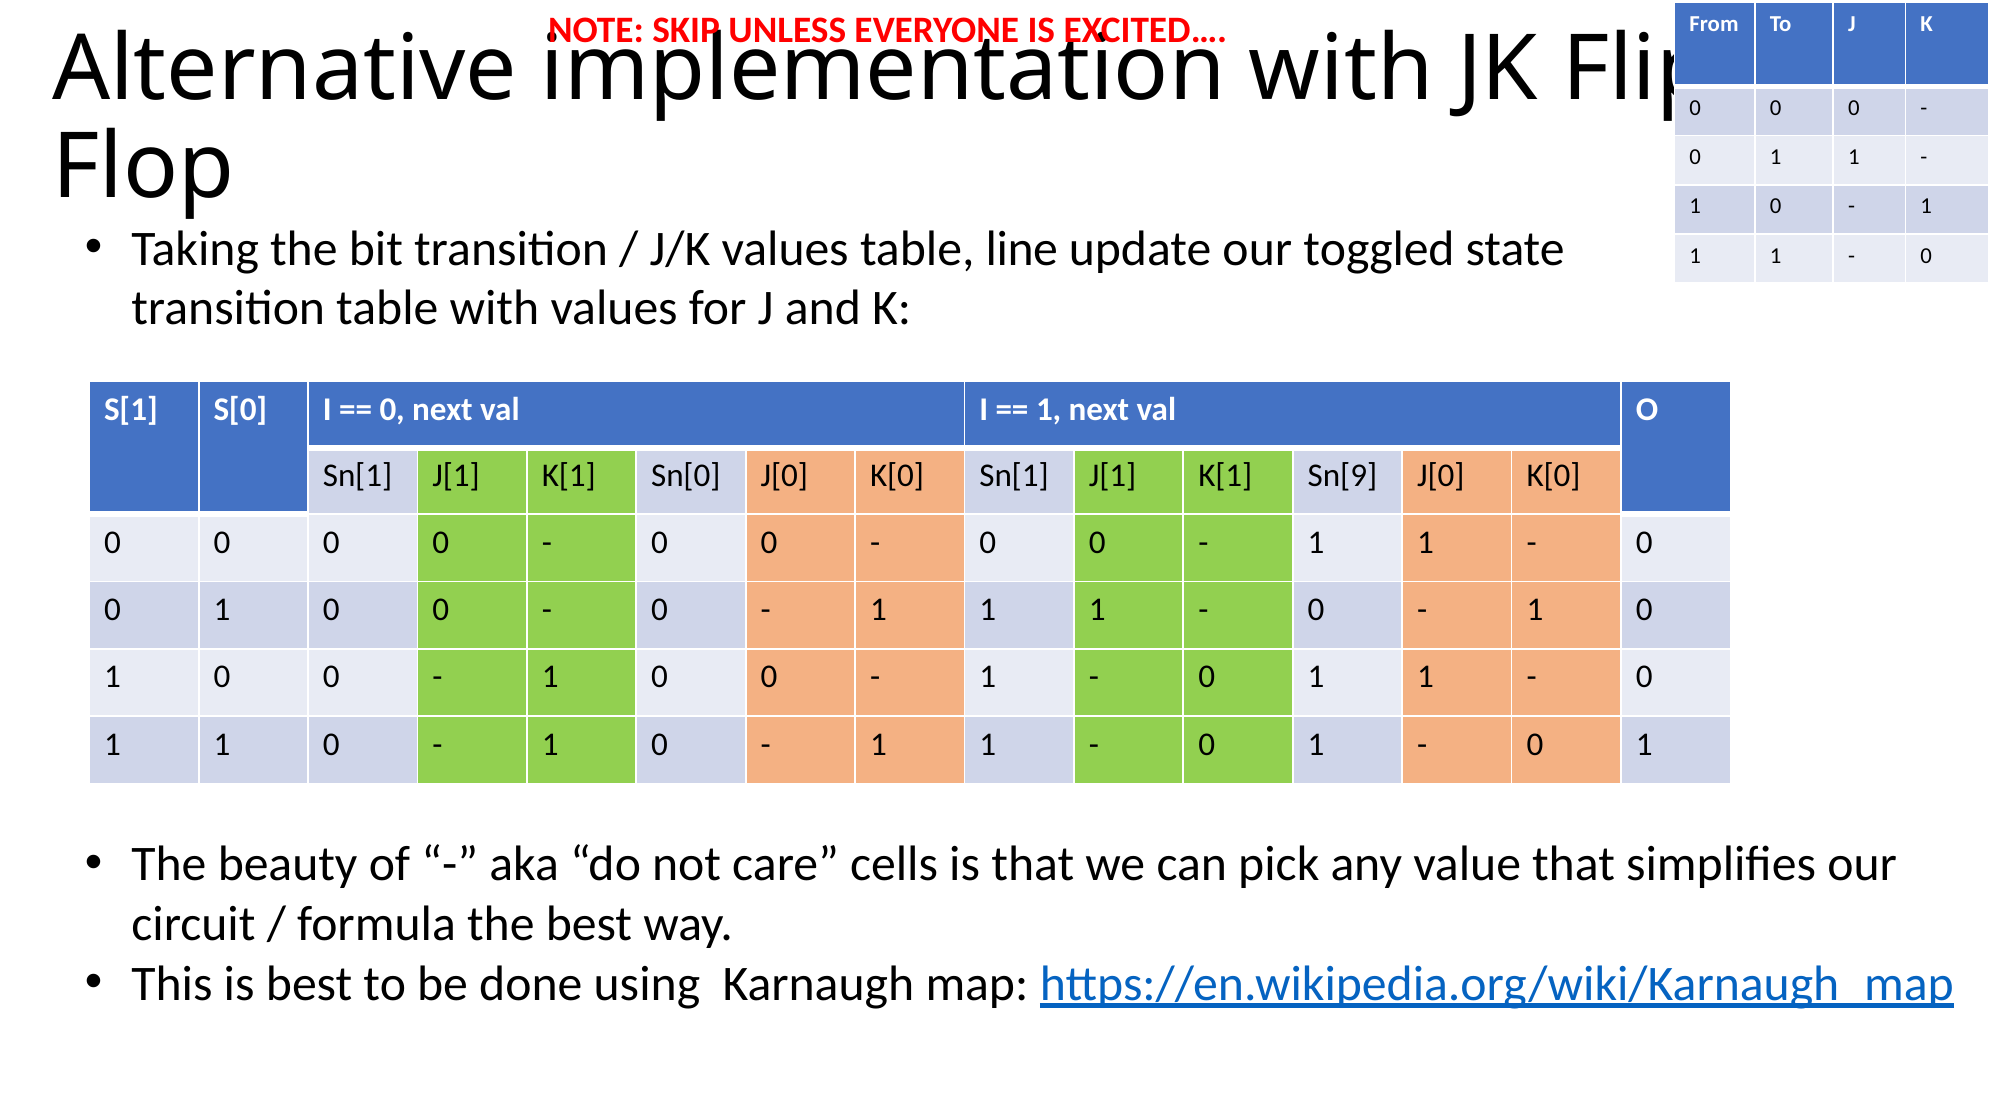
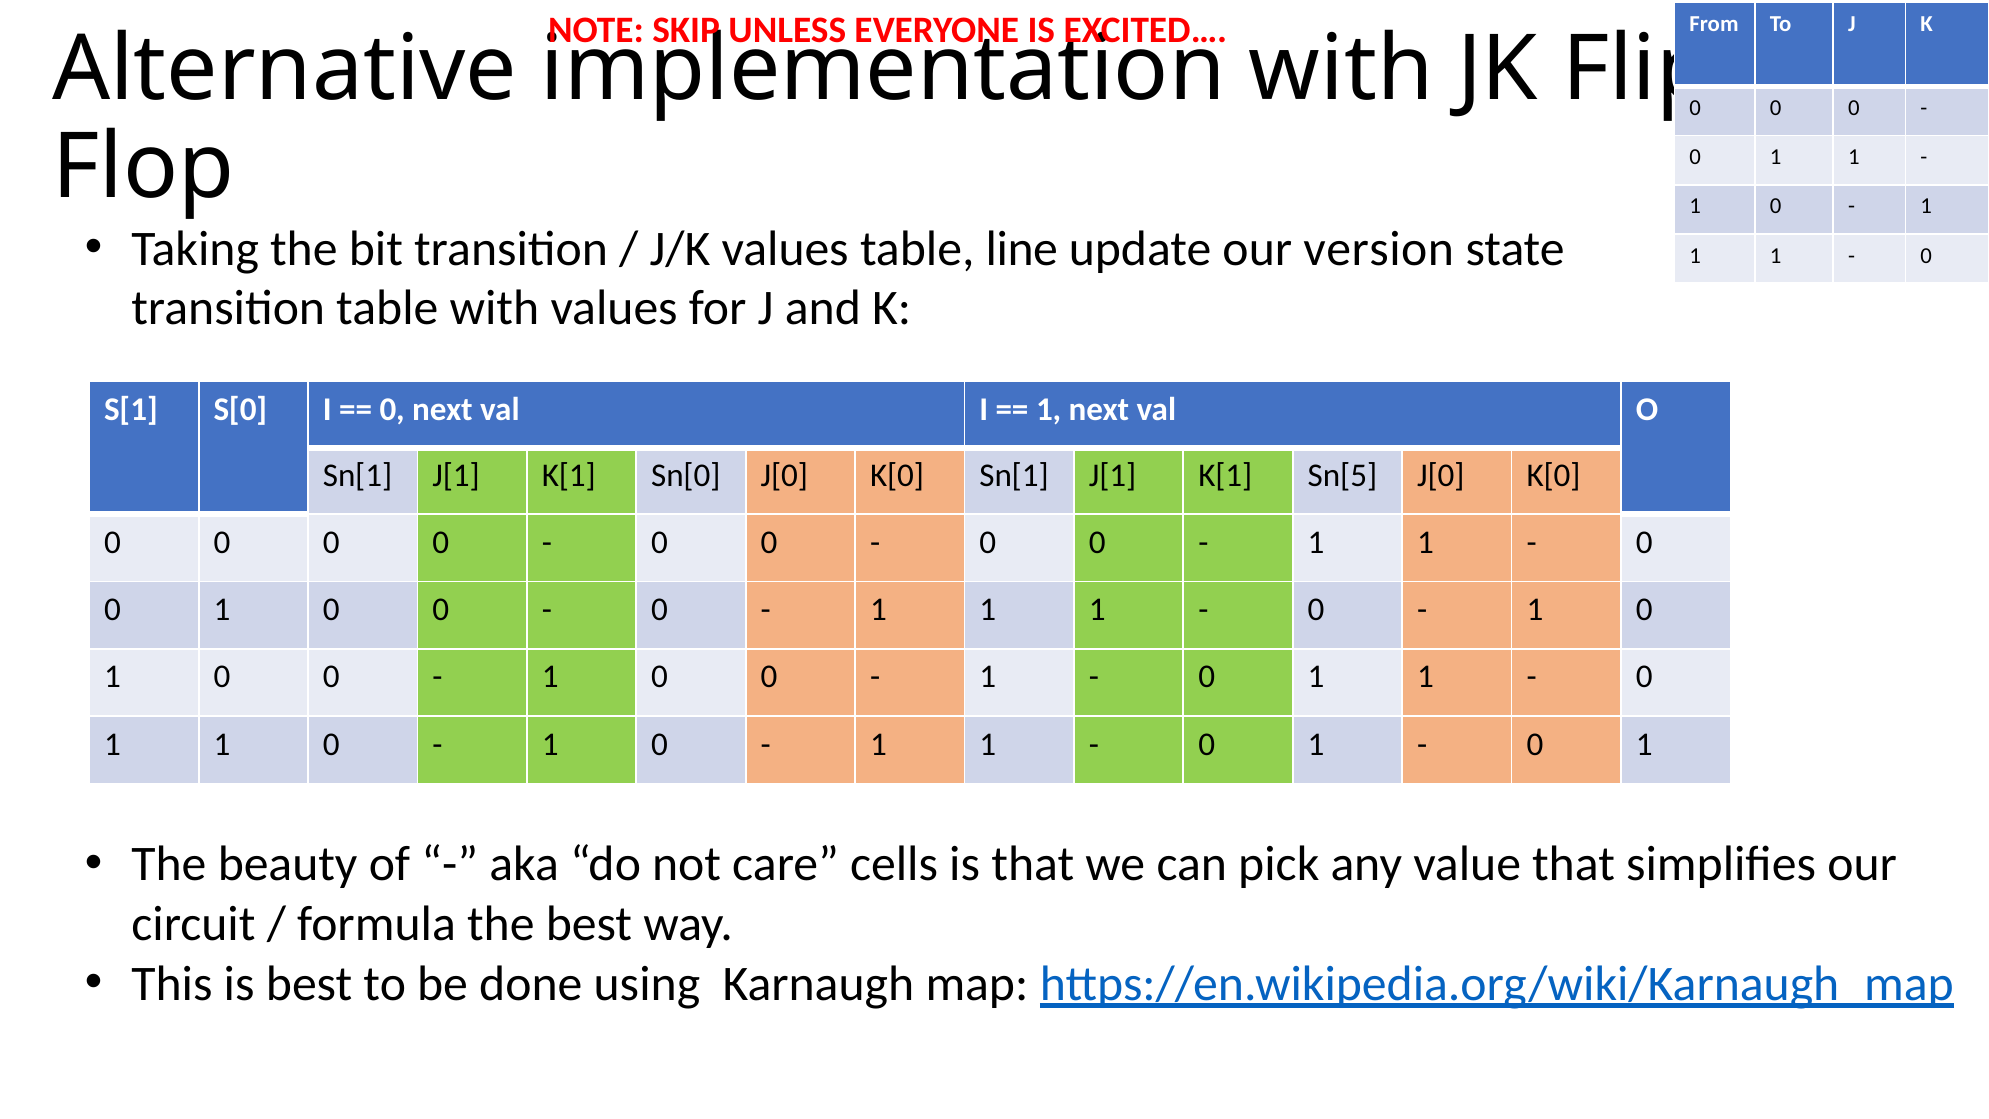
toggled: toggled -> version (1379, 249)
Sn[9: Sn[9 -> Sn[5 (1342, 476)
